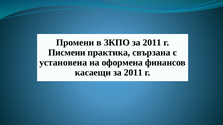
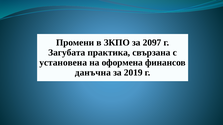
ЗКПО за 2011: 2011 -> 2097 (152, 43)
Писмени: Писмени -> Загубата (67, 53)
касаещи: касаещи -> данъчна (93, 73)
2011: 2011 -> 2019 (133, 73)
